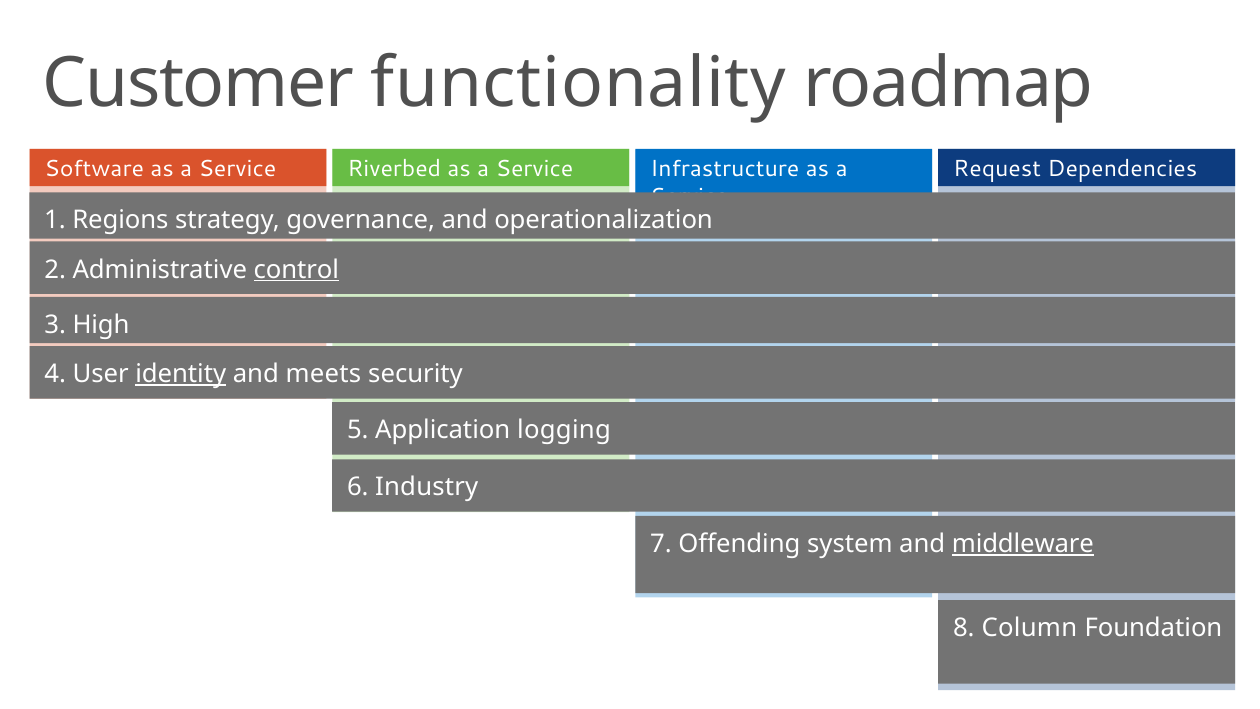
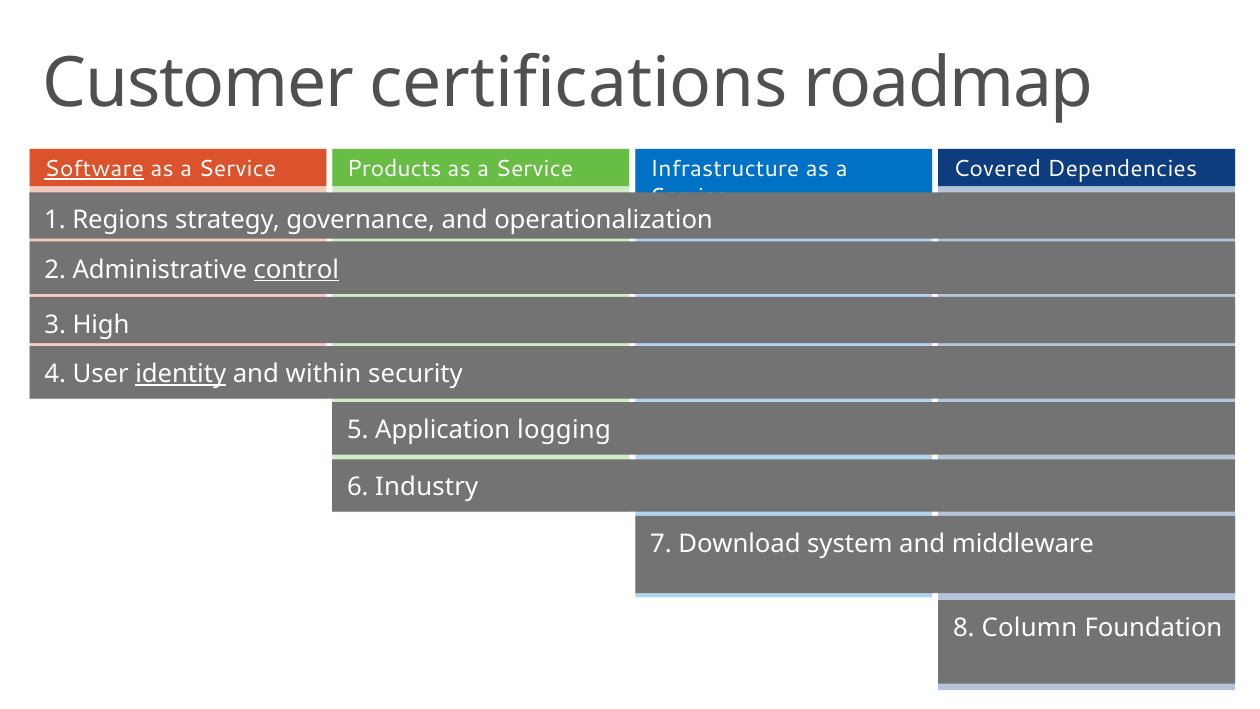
functionality: functionality -> certifications (579, 84)
Software underline: none -> present (94, 169)
Riverbed: Riverbed -> Products (394, 169)
Request: Request -> Covered (997, 169)
meets: meets -> within (323, 374)
Offending: Offending -> Download (739, 544)
middleware underline: present -> none (1023, 544)
